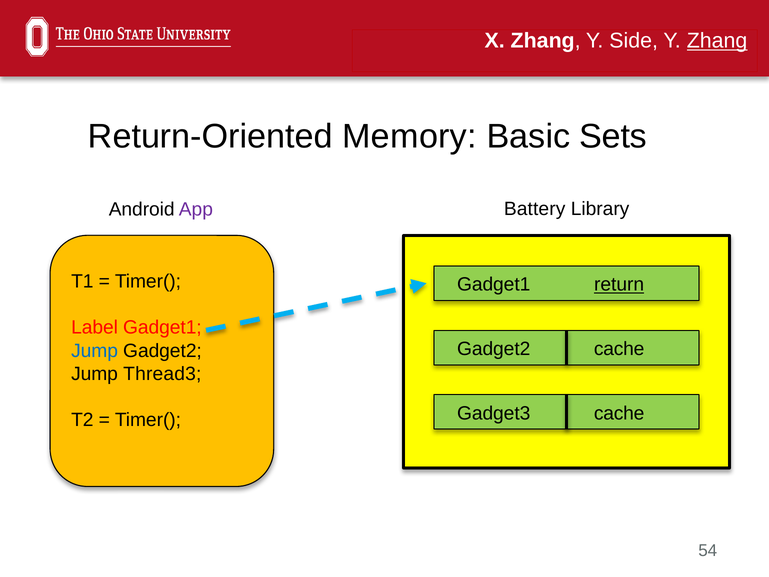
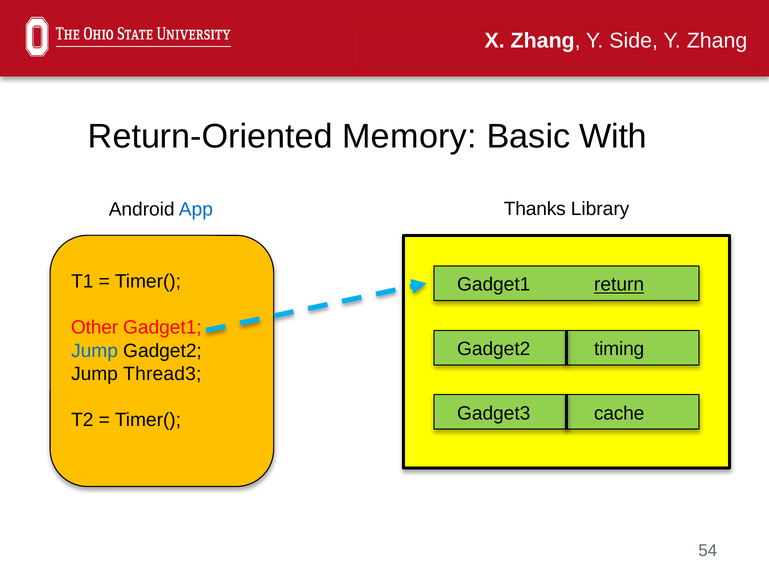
Zhang underline: present -> none (717, 41)
Sets: Sets -> With (613, 137)
Battery: Battery -> Thanks (535, 209)
App colour: purple -> blue (196, 210)
Label: Label -> Other (95, 327)
Gadget2 cache: cache -> timing (619, 349)
